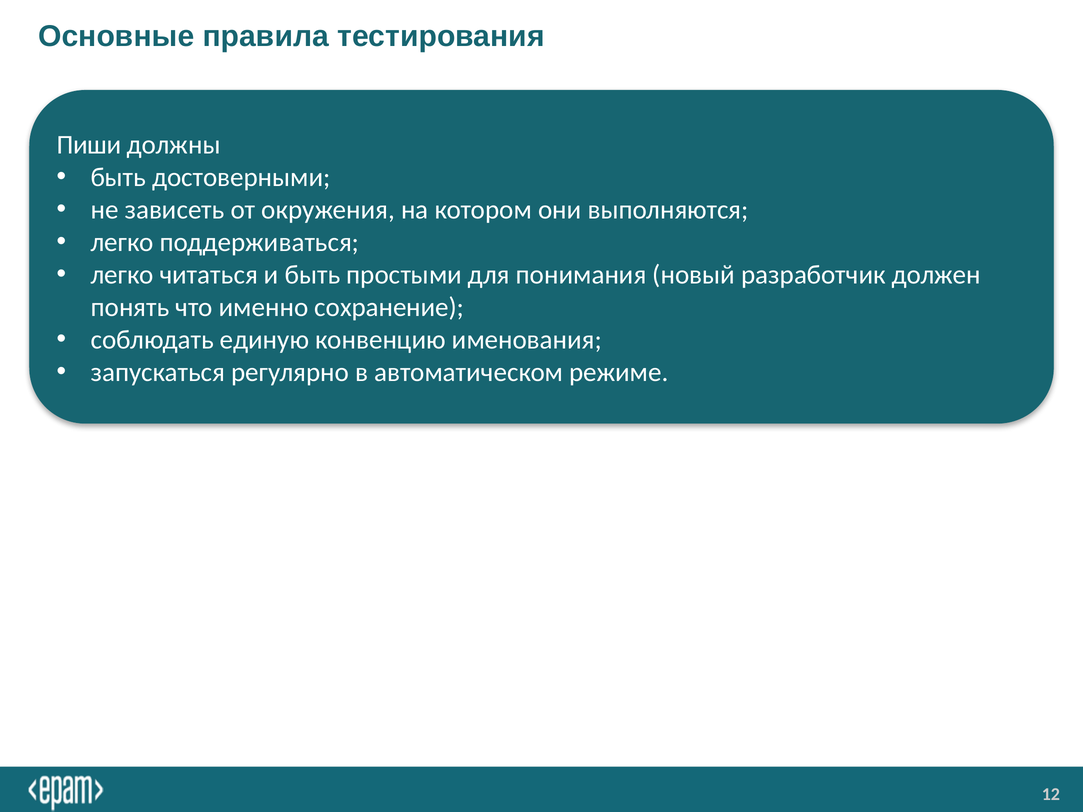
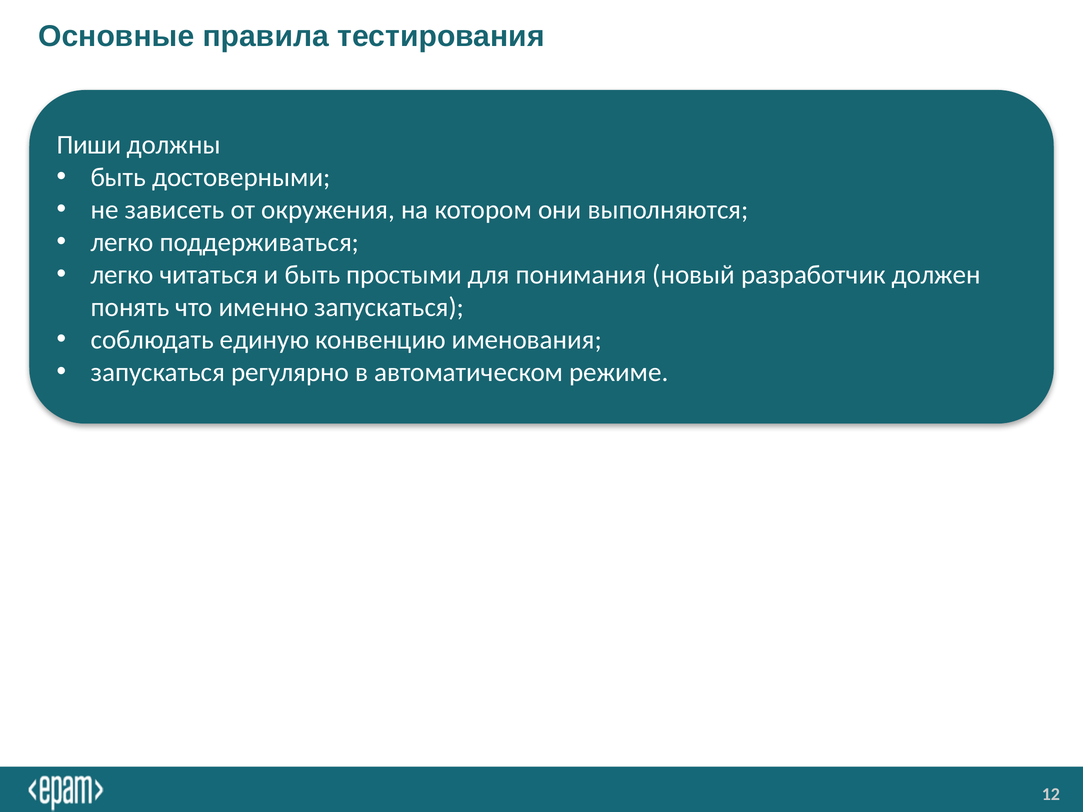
именно сохранение: сохранение -> запускаться (389, 307)
